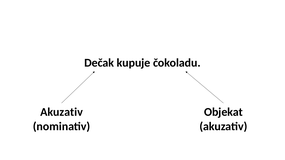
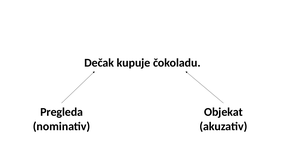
Akuzativ: Akuzativ -> Pregleda (62, 112)
